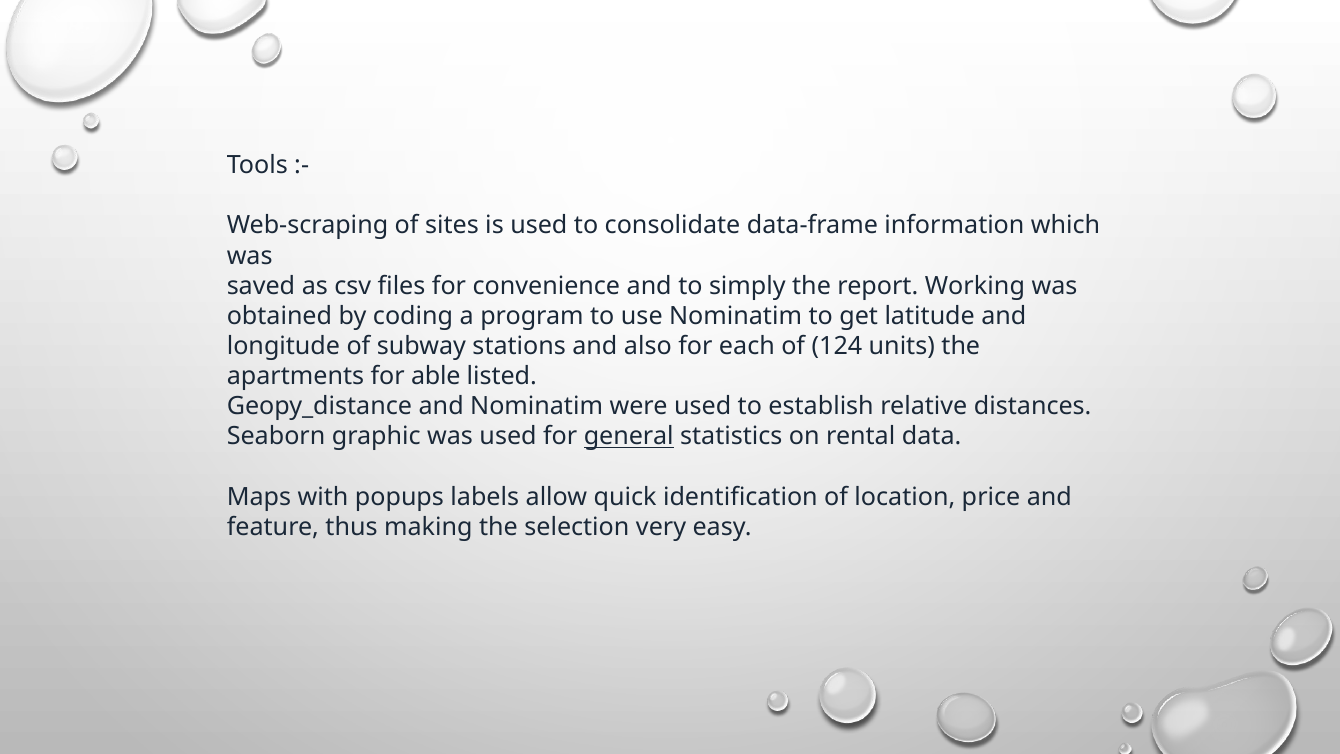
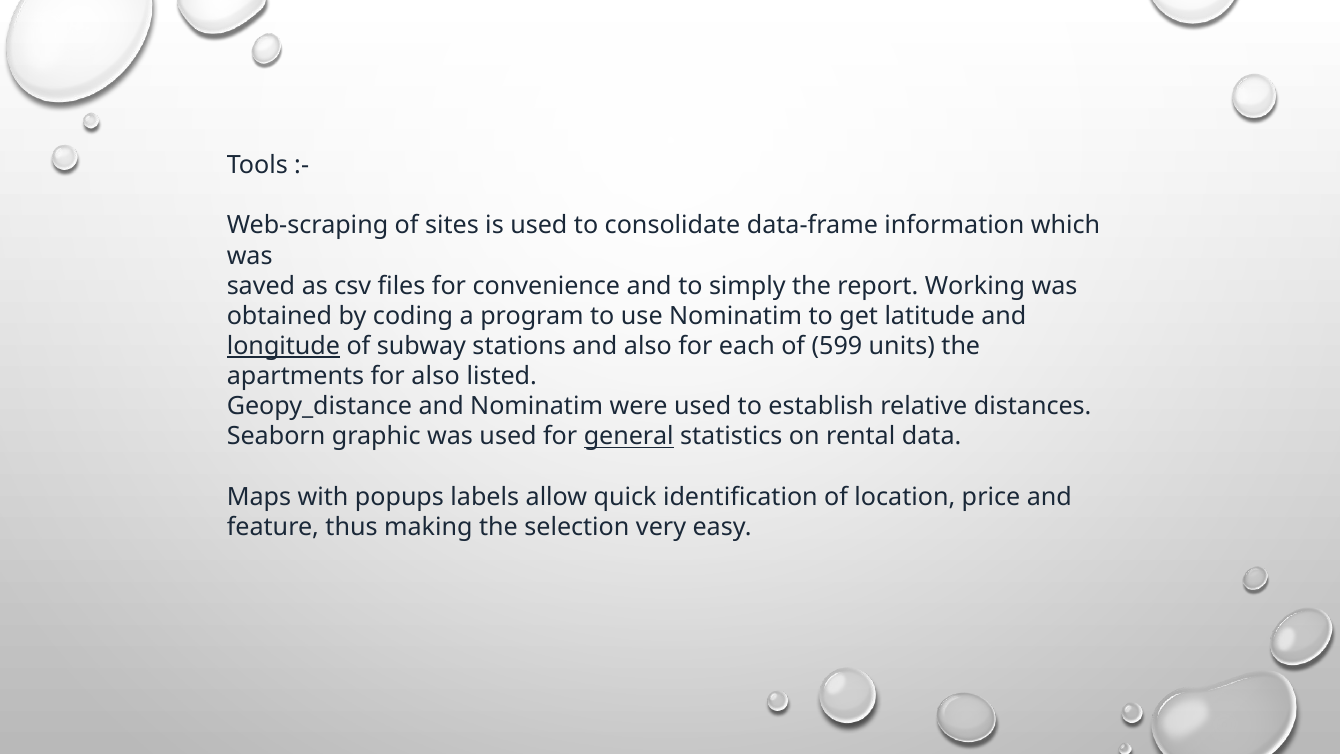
longitude underline: none -> present (283, 346)
124: 124 -> 599 (837, 346)
for able: able -> also (436, 376)
